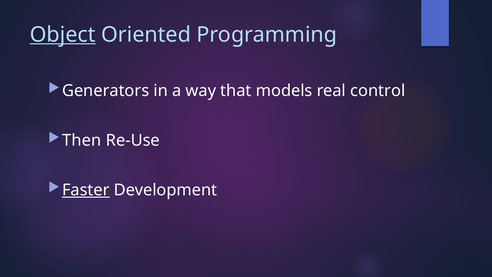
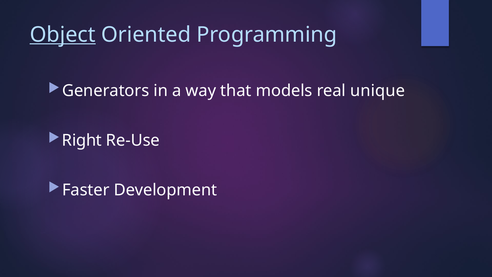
control: control -> unique (378, 91)
Then: Then -> Right (82, 140)
Faster underline: present -> none (86, 190)
